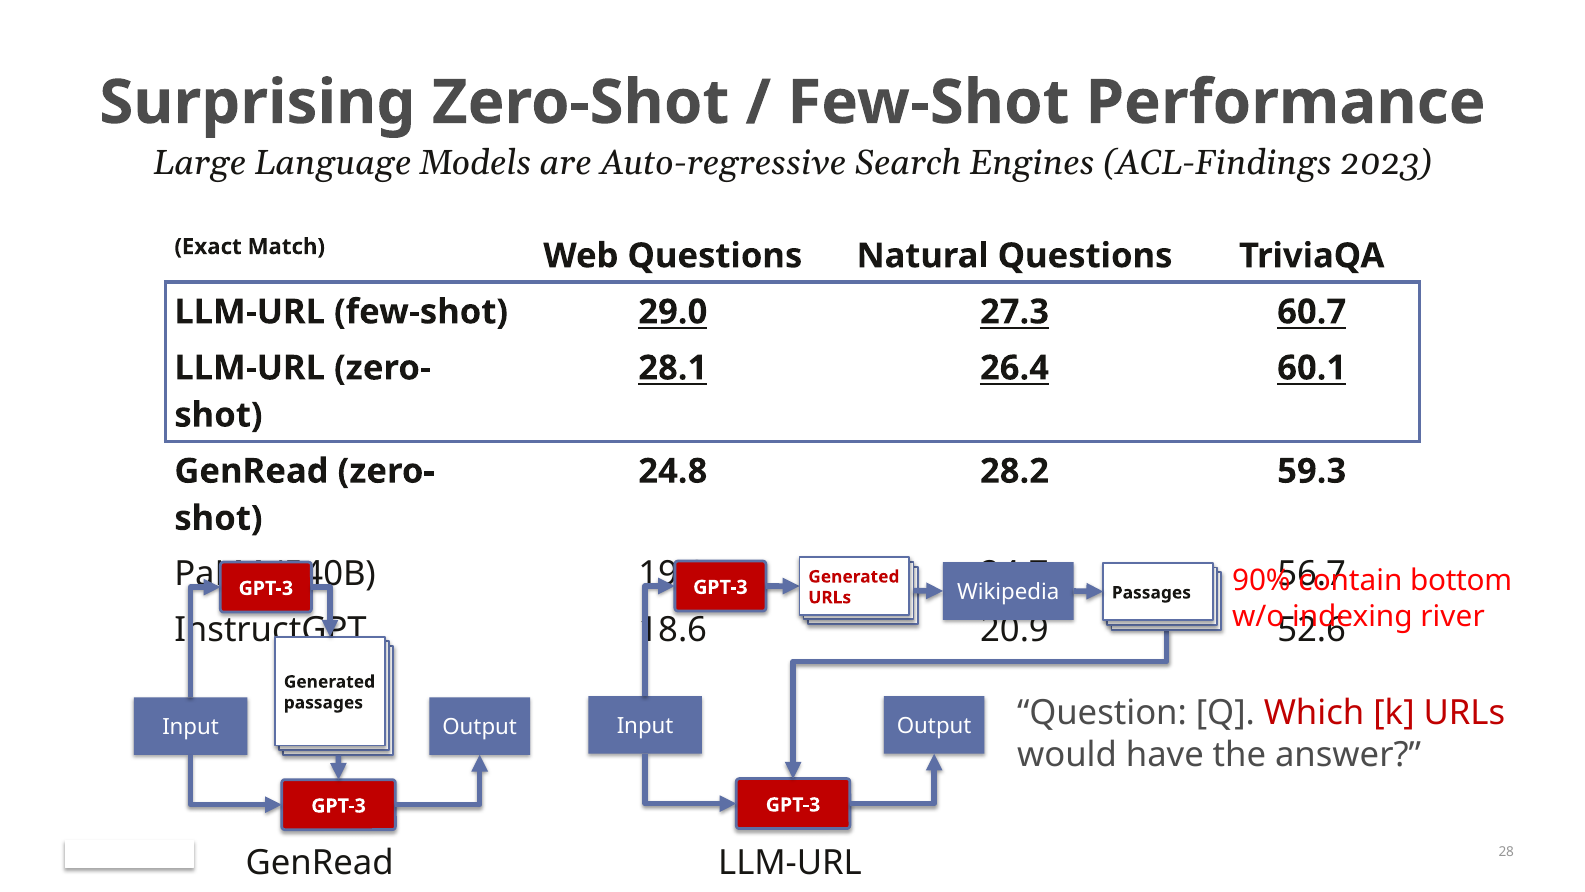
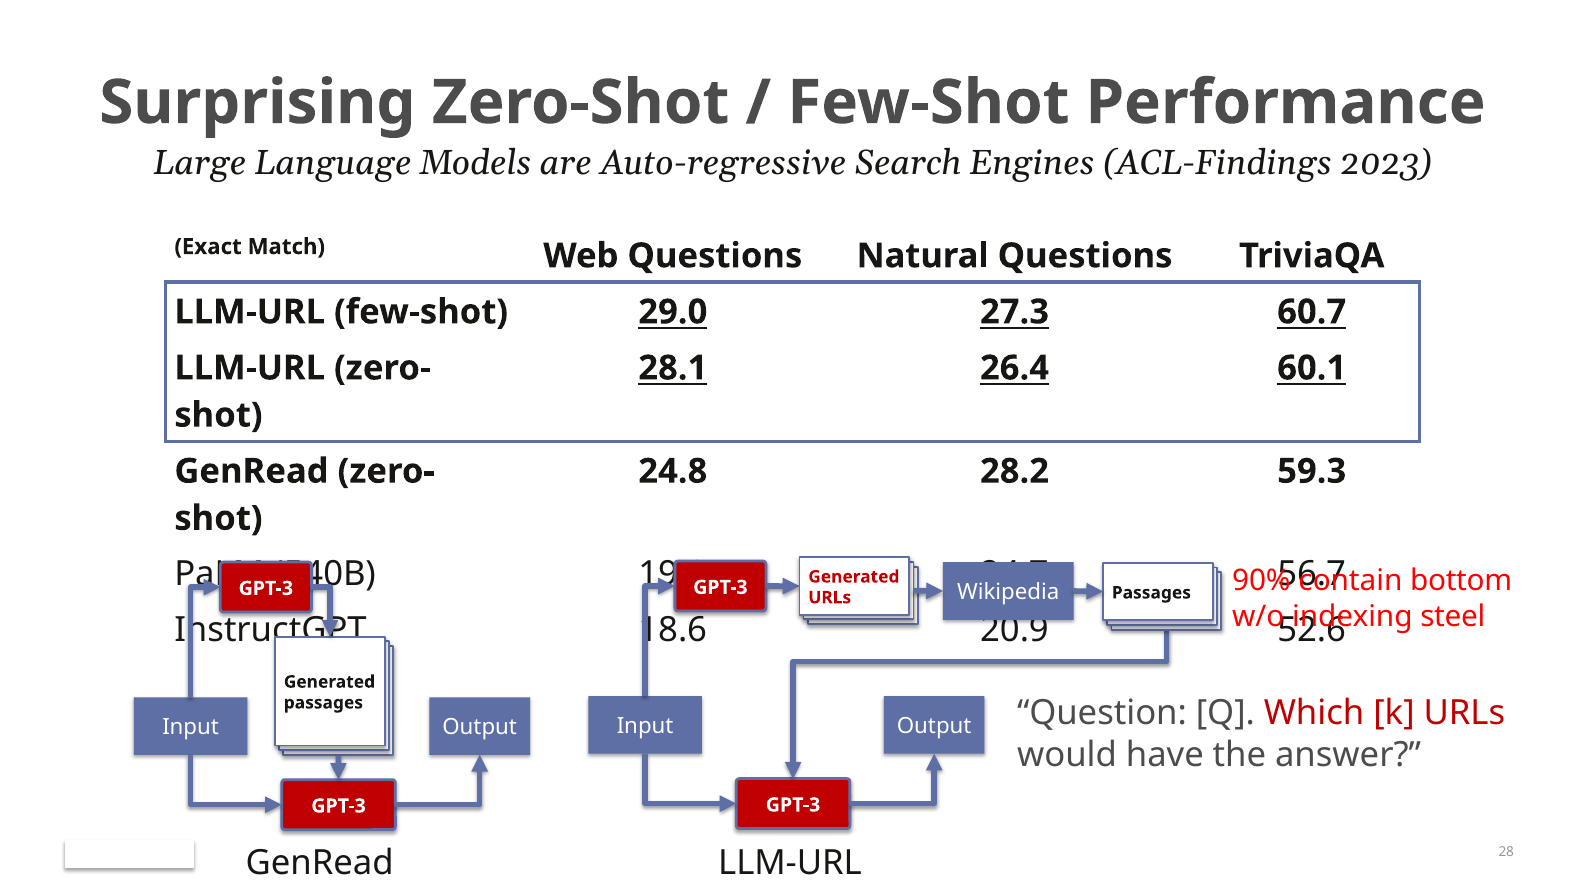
river: river -> steel (1453, 616)
